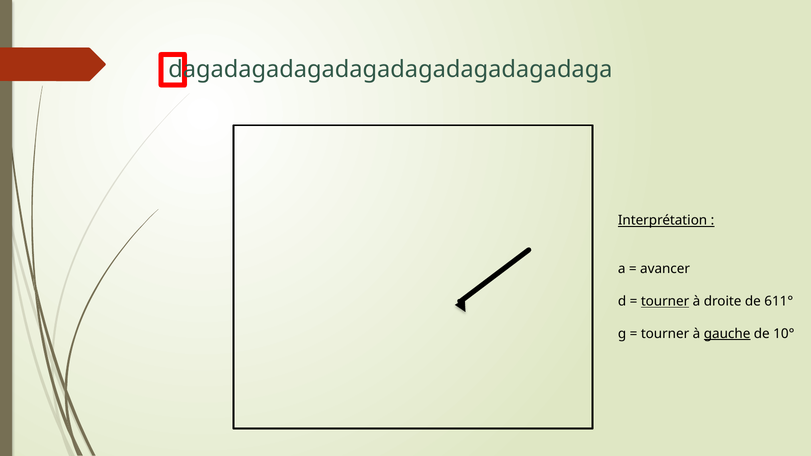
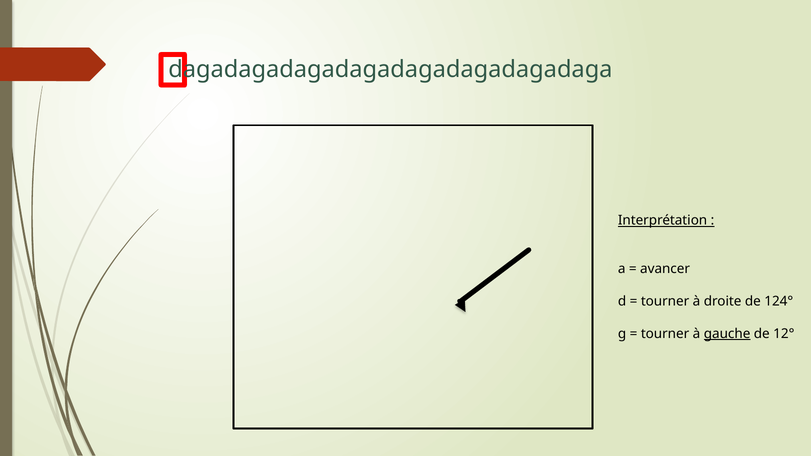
tourner underline: present -> none (665, 301)
611°: 611° -> 124° (779, 301)
10°: 10° -> 12° (784, 334)
